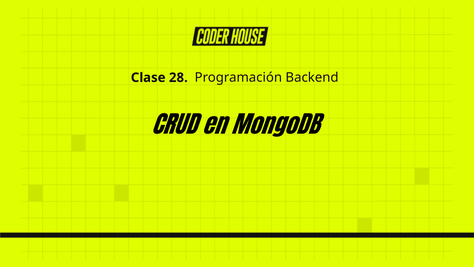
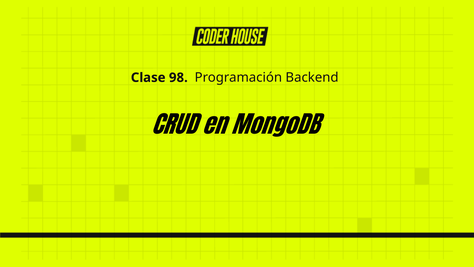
28: 28 -> 98 (178, 77)
